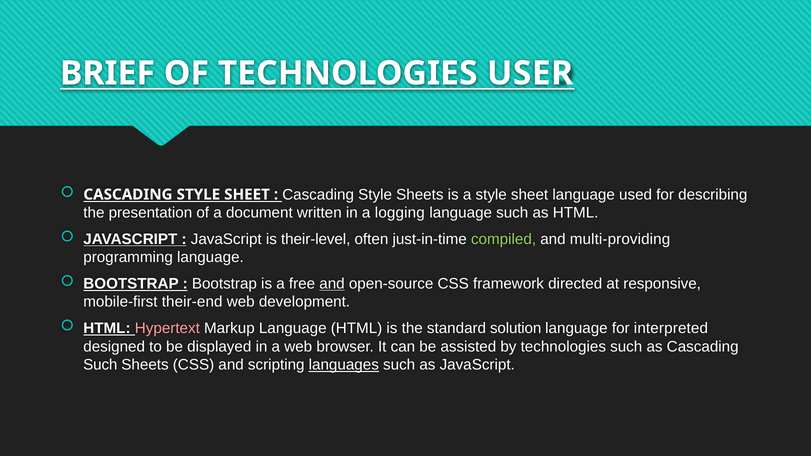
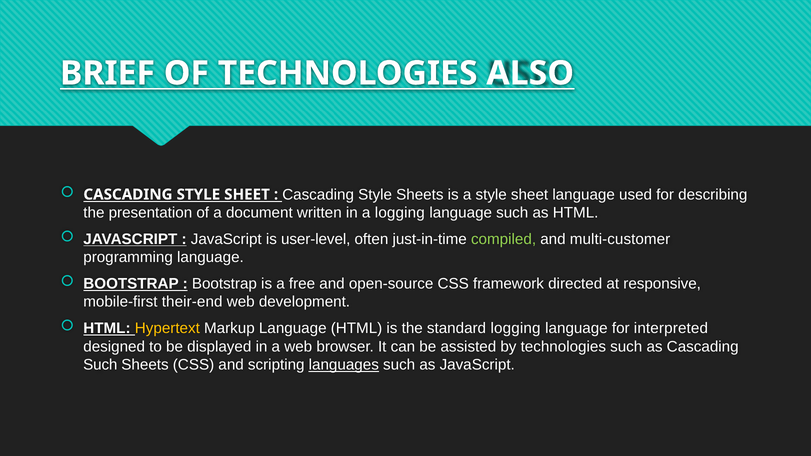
USER: USER -> ALSO (530, 73)
their-level: their-level -> user-level (316, 239)
multi-providing: multi-providing -> multi-customer (620, 239)
and underline: present -> none (332, 284)
Hypertext colour: pink -> yellow (167, 328)
standard solution: solution -> logging (516, 328)
